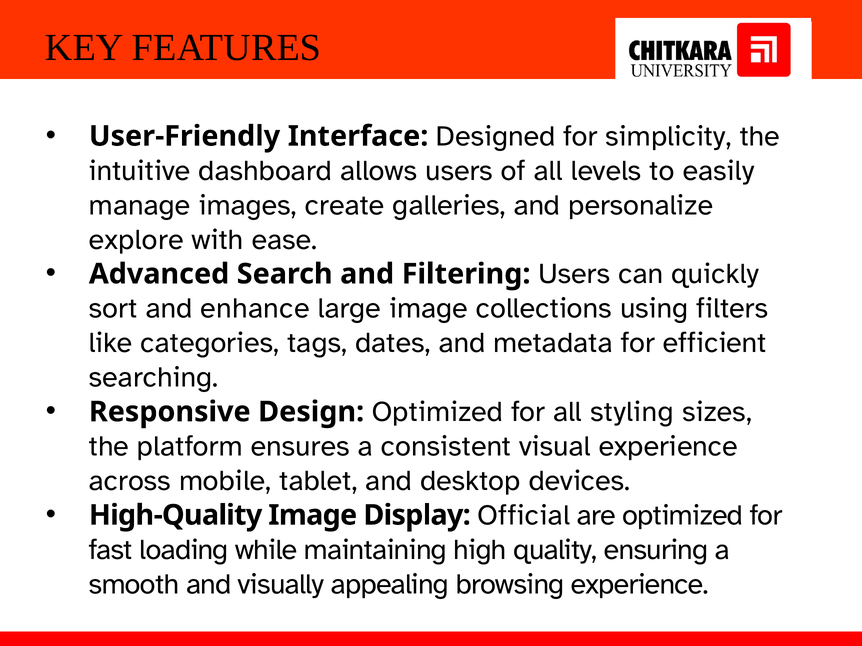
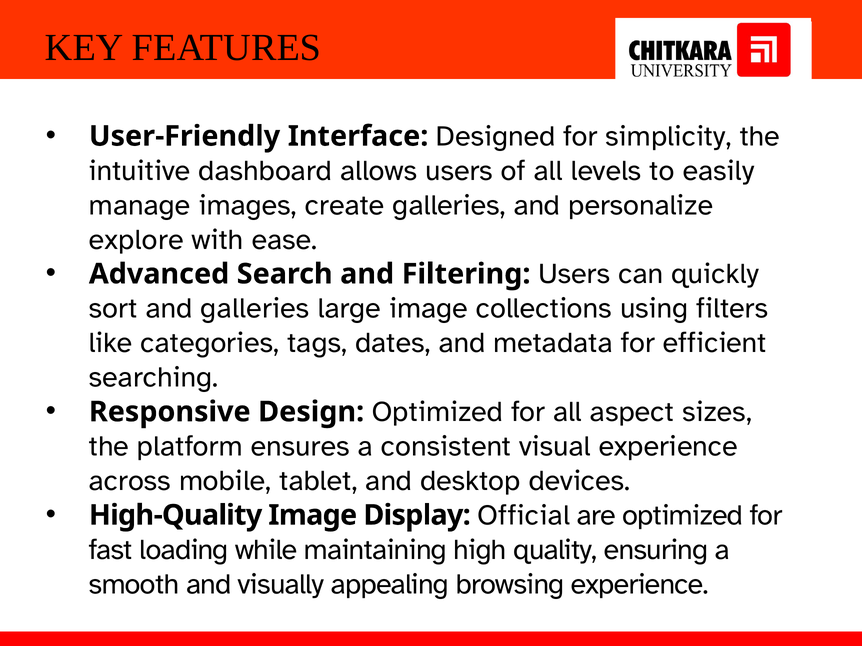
and enhance: enhance -> galleries (255, 309)
styling: styling -> aspect (632, 412)
